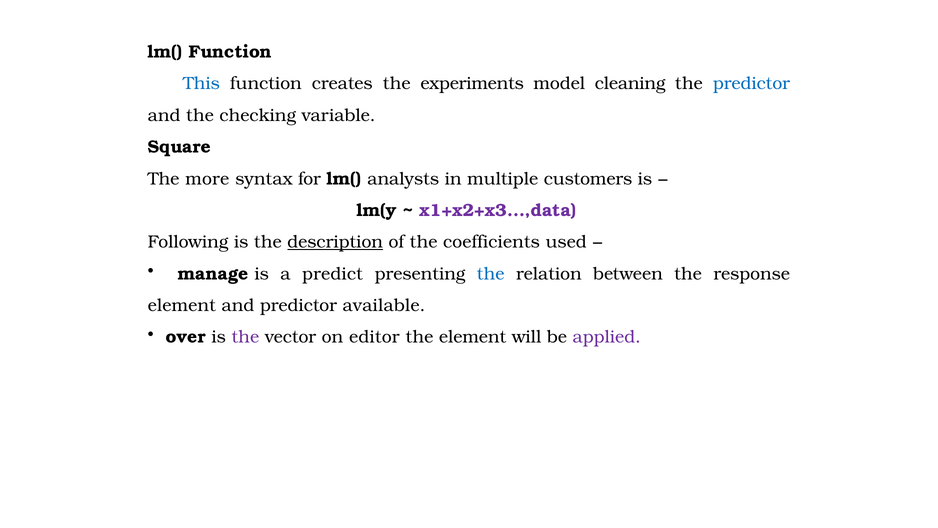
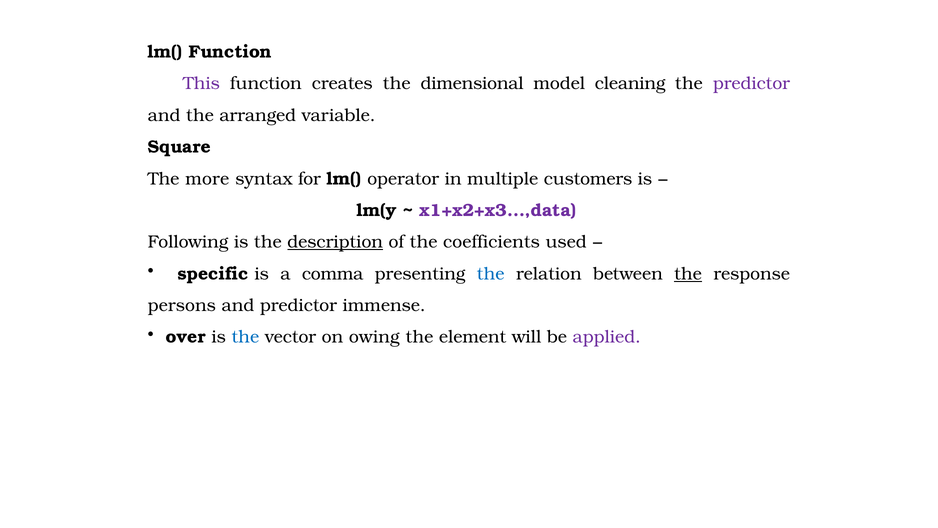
This colour: blue -> purple (201, 84)
experiments: experiments -> dimensional (472, 84)
predictor colour: blue -> purple (751, 84)
checking: checking -> arranged (258, 115)
analysts: analysts -> operator (403, 179)
manage: manage -> specific (213, 274)
predict: predict -> comma (333, 274)
the underline: none -> present (688, 274)
element: element -> persons (182, 305)
available: available -> immense (384, 305)
the colour: purple -> blue (245, 337)
editor: editor -> owing (374, 337)
